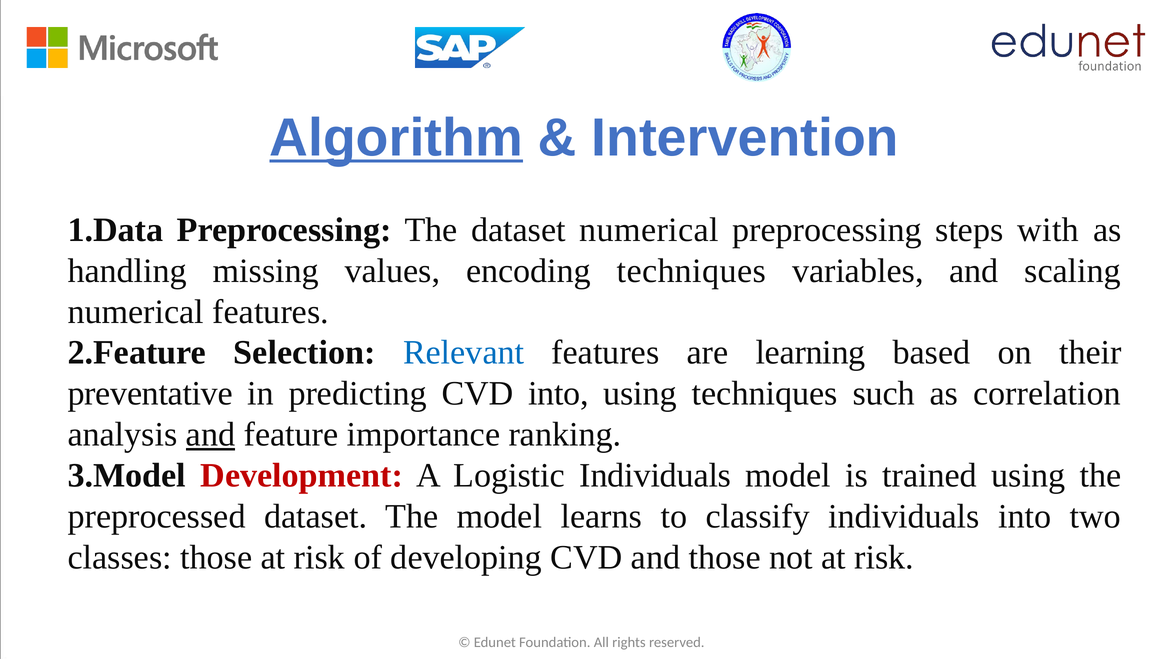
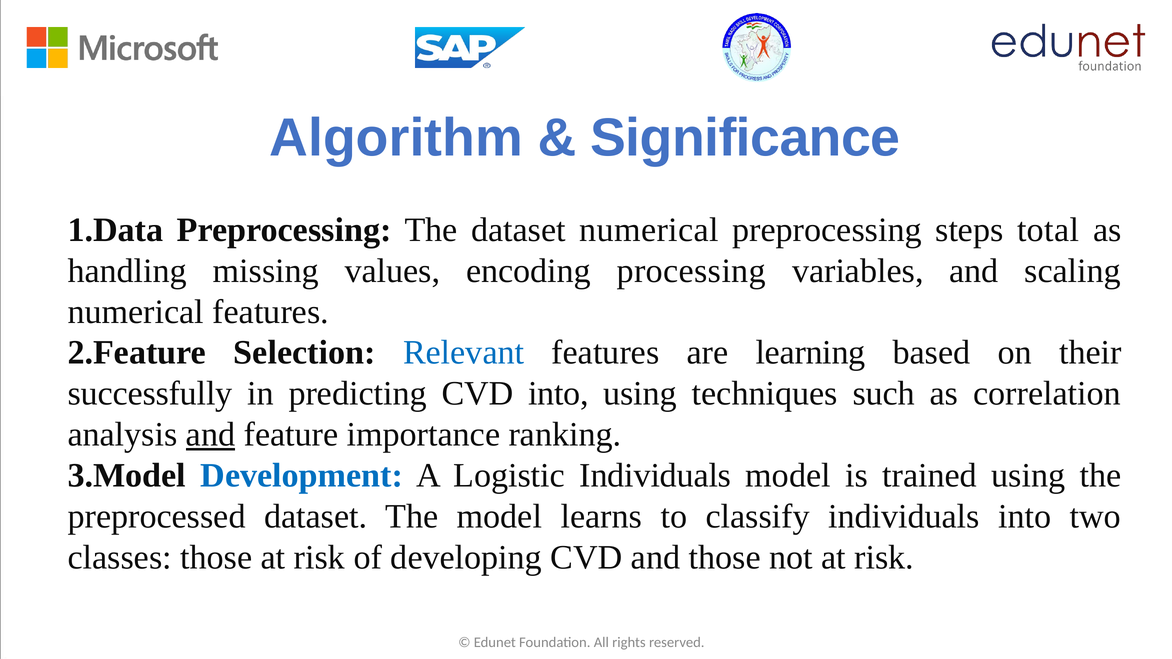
Algorithm underline: present -> none (396, 138)
Intervention: Intervention -> Significance (745, 138)
with: with -> total (1048, 230)
encoding techniques: techniques -> processing (691, 271)
preventative: preventative -> successfully (150, 394)
Development colour: red -> blue (302, 476)
